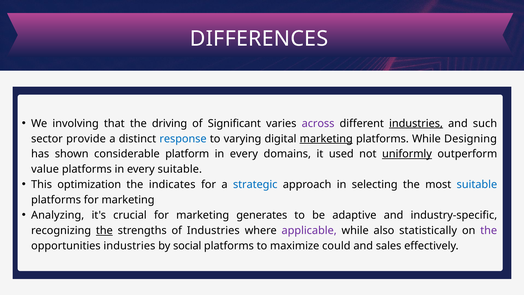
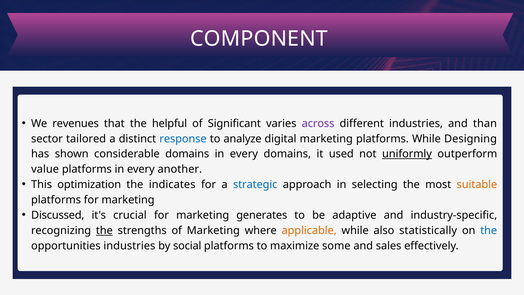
DIFFERENCES: DIFFERENCES -> COMPONENT (259, 39)
involving: involving -> revenues (76, 123)
driving: driving -> helpful (170, 123)
industries underline: present -> none (416, 123)
such: such -> than (485, 123)
provide: provide -> tailored (86, 139)
varying: varying -> analyze (243, 139)
marketing underline: present -> none (326, 139)
considerable platform: platform -> domains (187, 154)
every suitable: suitable -> another (180, 169)
suitable colour: blue -> orange (477, 184)
Analyzing: Analyzing -> Discussed (58, 215)
of Industries: Industries -> Marketing (213, 230)
applicable colour: purple -> orange (309, 230)
the colour: purple -> blue (489, 230)
could: could -> some (336, 246)
